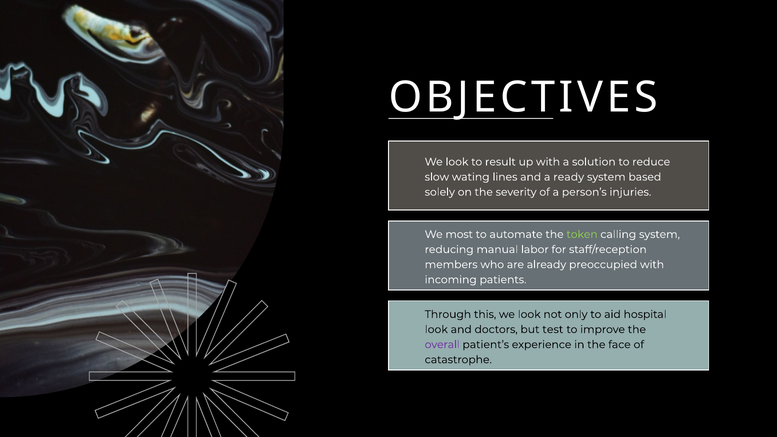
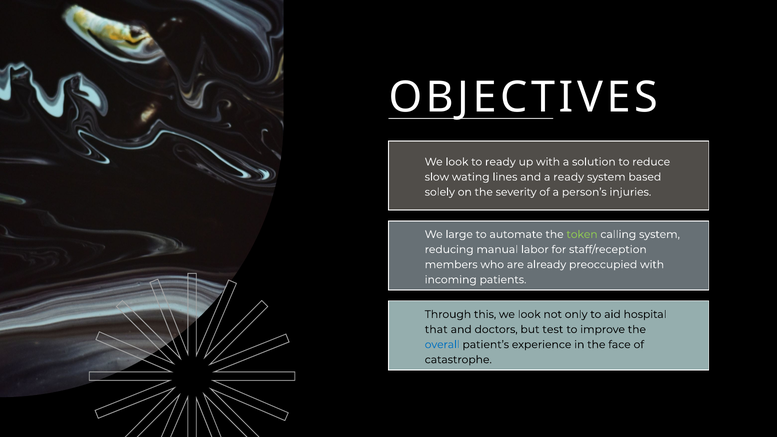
to result: result -> ready (500, 162)
most: most -> large (459, 234)
look: look -> that (436, 330)
overall colour: purple -> blue (442, 345)
